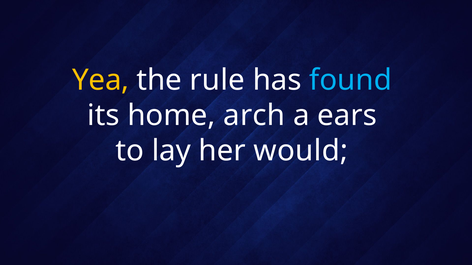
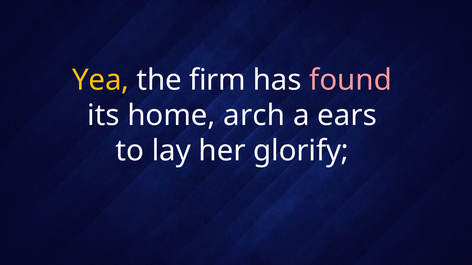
rule: rule -> firm (217, 80)
found colour: light blue -> pink (351, 80)
would: would -> glorify (301, 151)
